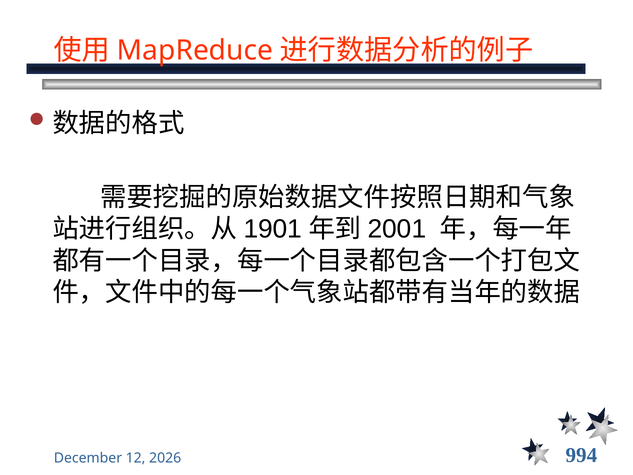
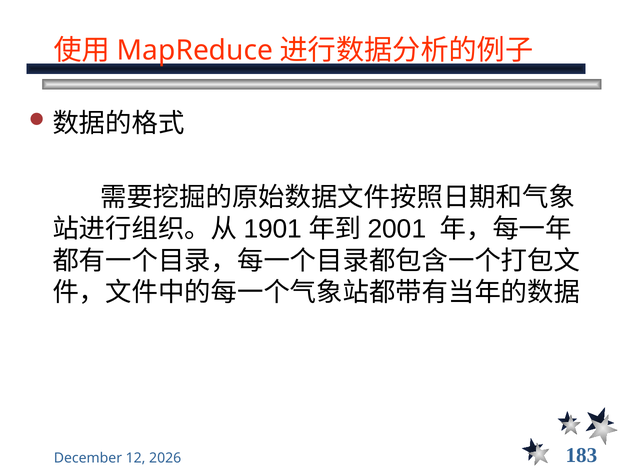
994: 994 -> 183 (581, 455)
